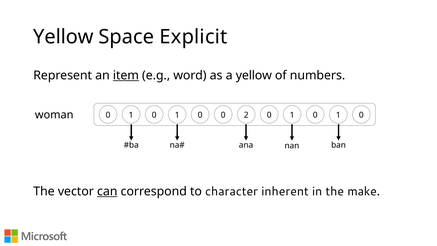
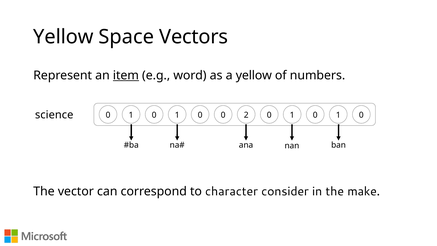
Explicit: Explicit -> Vectors (194, 37)
woman: woman -> science (54, 115)
can underline: present -> none (107, 191)
inherent: inherent -> consider (285, 191)
